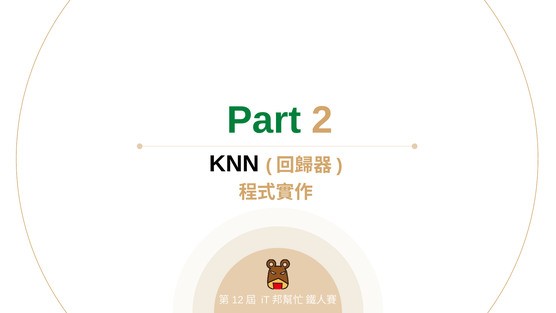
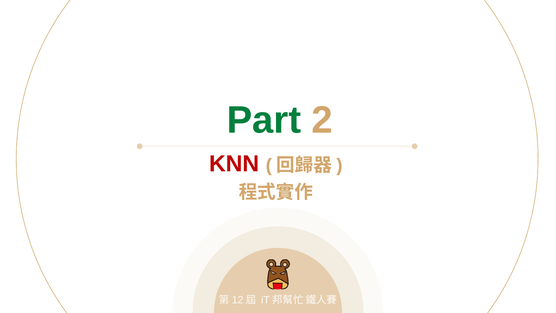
KNN colour: black -> red (234, 164)
